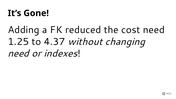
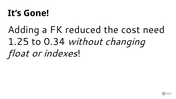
4.37: 4.37 -> 0.34 (55, 42)
need: need -> float (18, 53)
